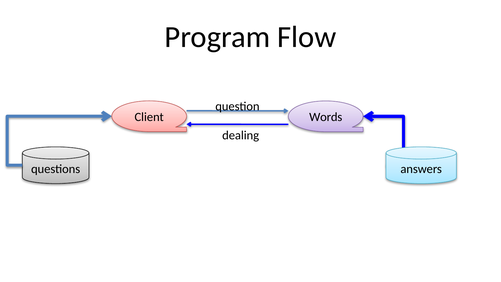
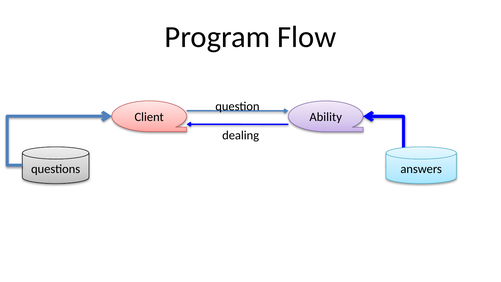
Words: Words -> Ability (326, 117)
